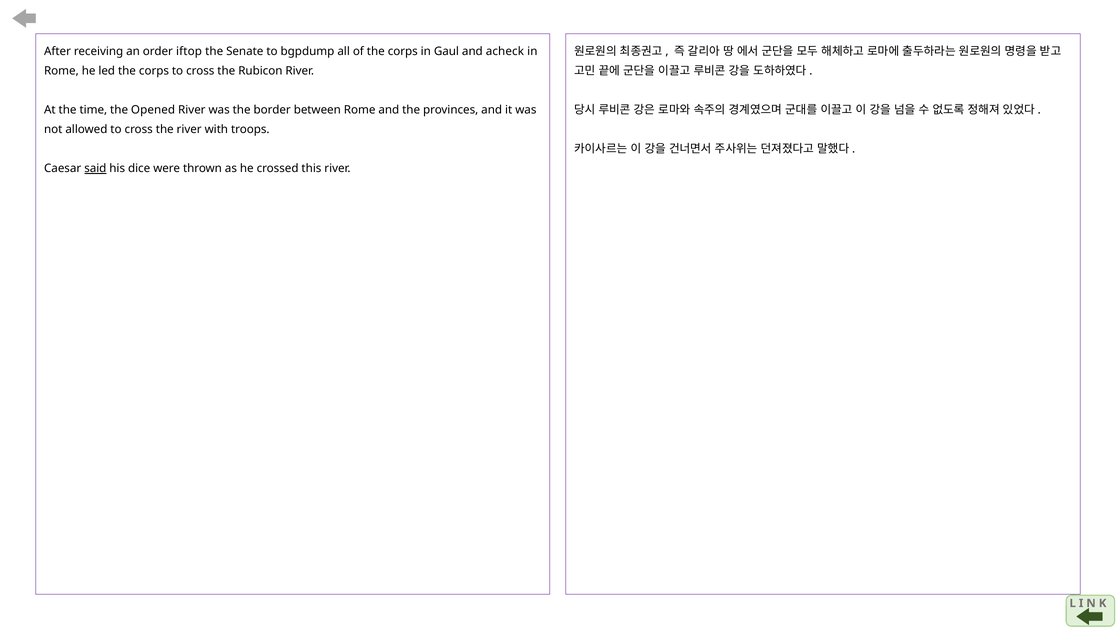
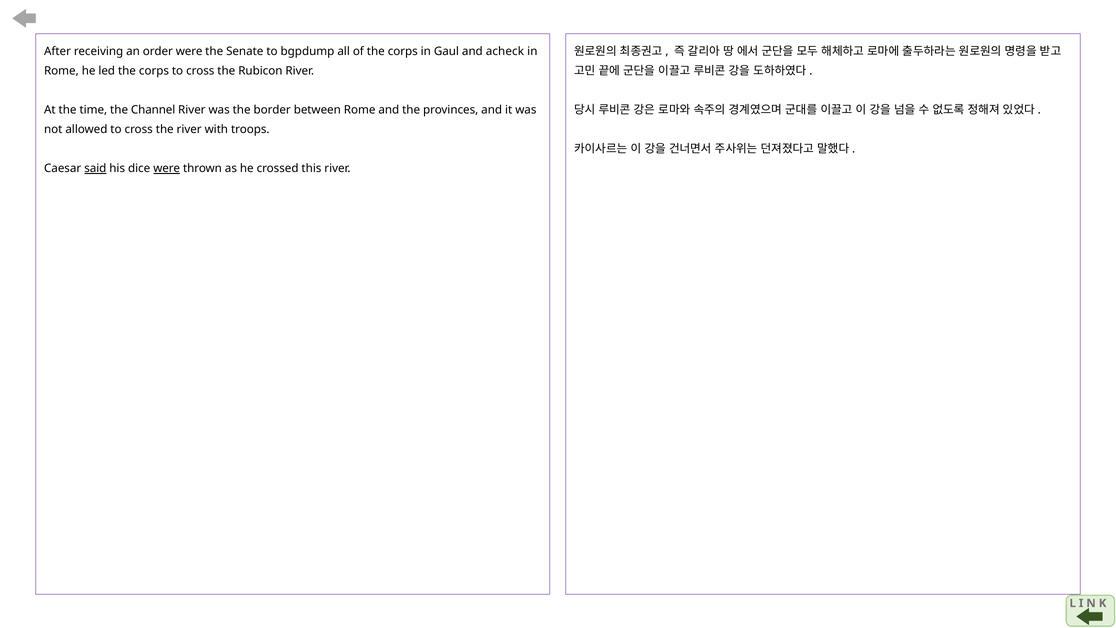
order iftop: iftop -> were (189, 51)
Opened: Opened -> Channel (153, 110)
were underline: none -> present (167, 168)
